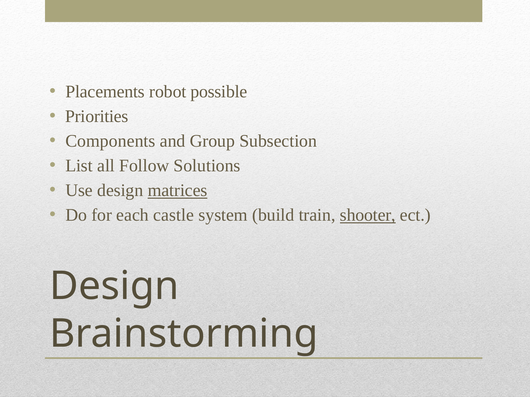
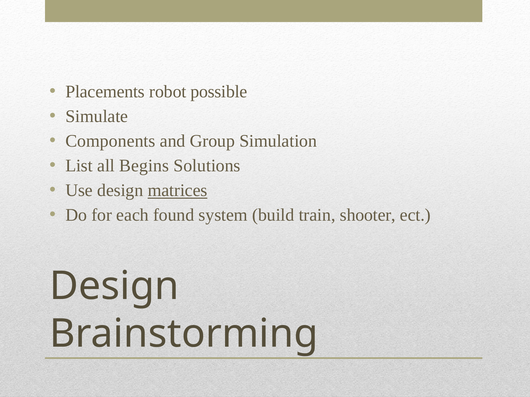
Priorities: Priorities -> Simulate (97, 117)
Subsection: Subsection -> Simulation (278, 141)
Follow: Follow -> Begins (144, 166)
castle: castle -> found (174, 215)
shooter underline: present -> none (368, 215)
